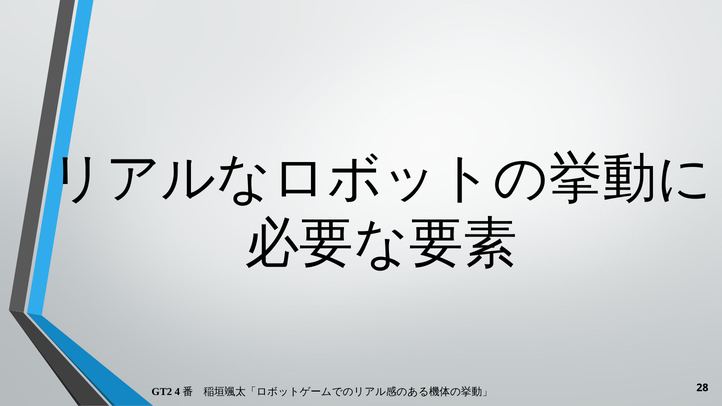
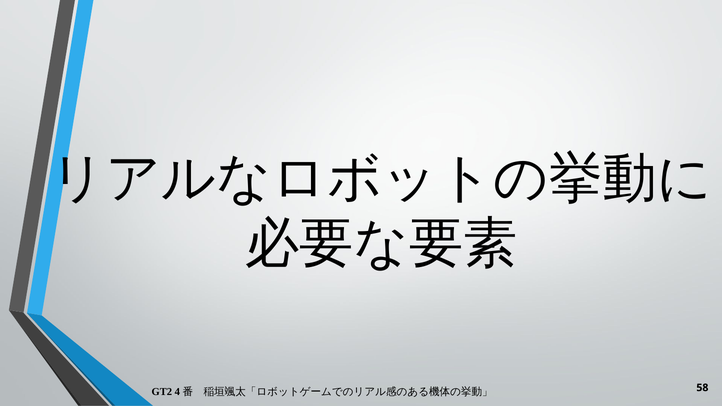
28: 28 -> 58 (702, 388)
